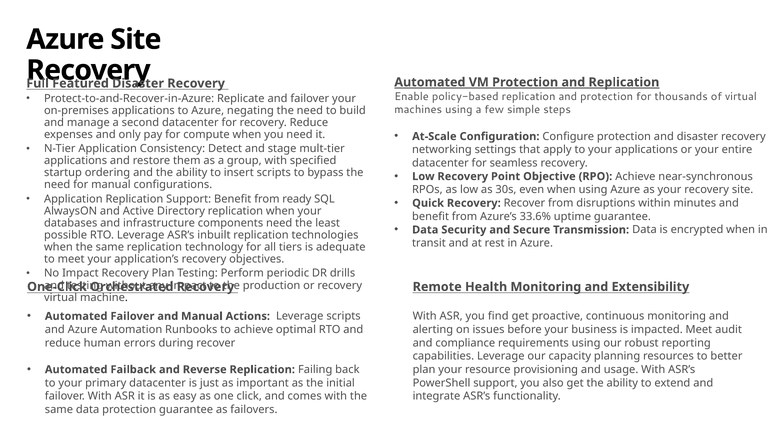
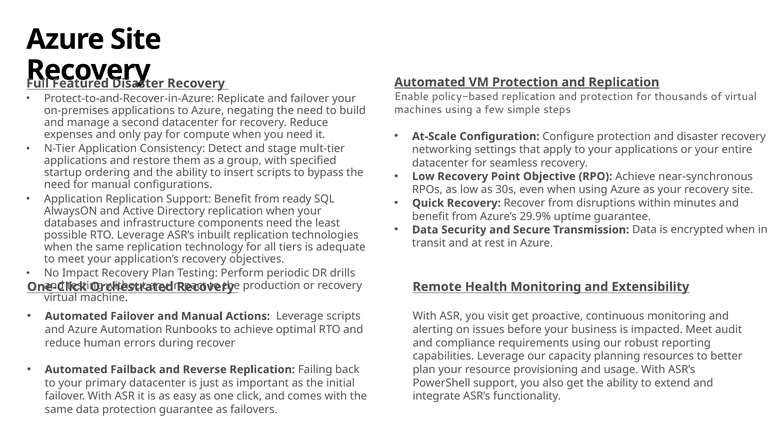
33.6%: 33.6% -> 29.9% (535, 216)
find: find -> visit (498, 316)
